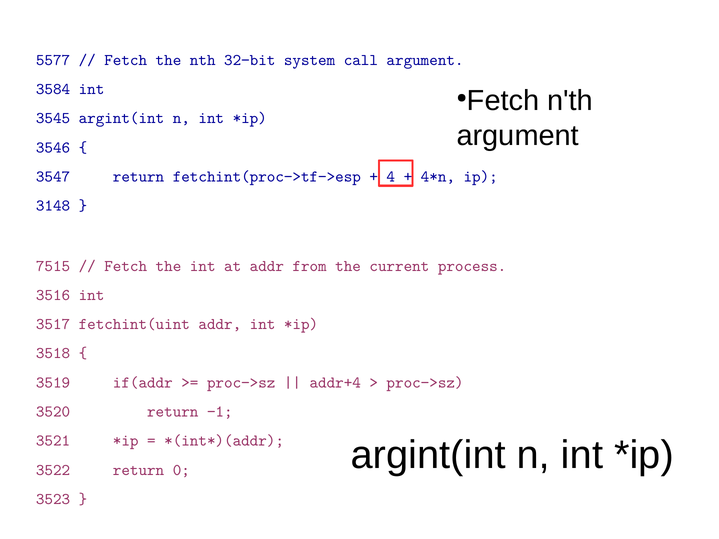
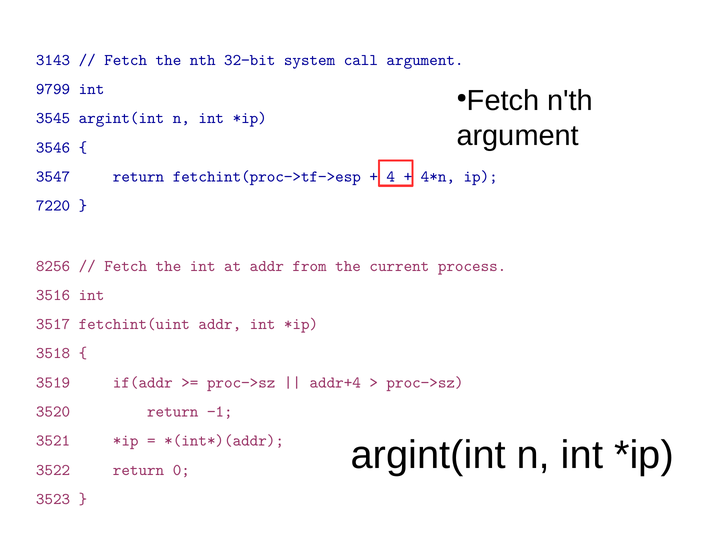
5577: 5577 -> 3143 (53, 60)
3584: 3584 -> 9799 (53, 89)
3148: 3148 -> 7220 (53, 206)
7515: 7515 -> 8256 (53, 266)
